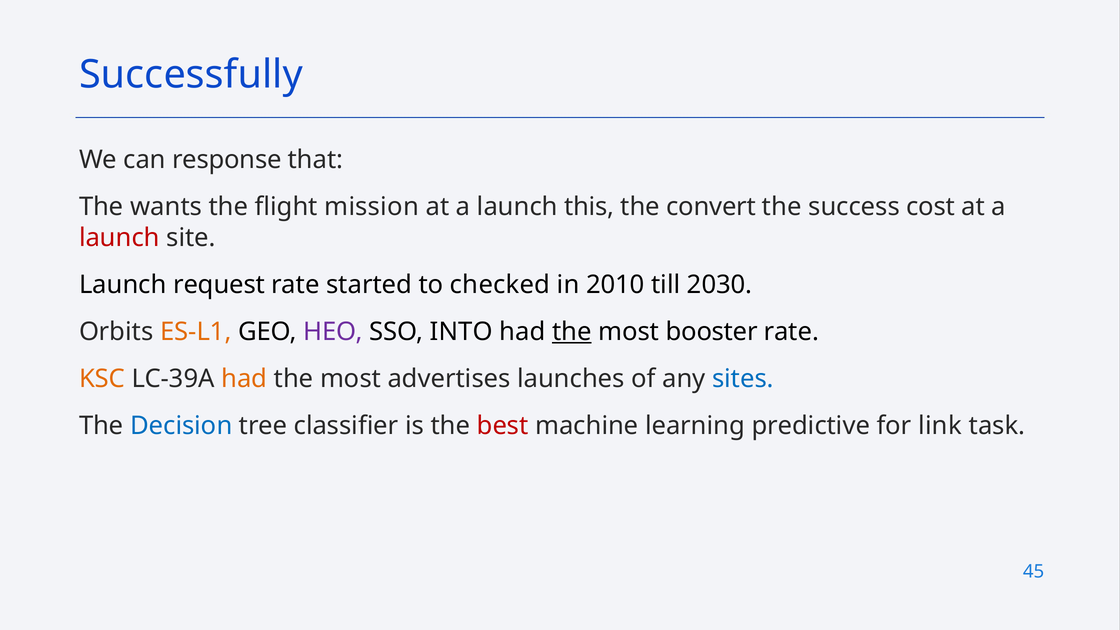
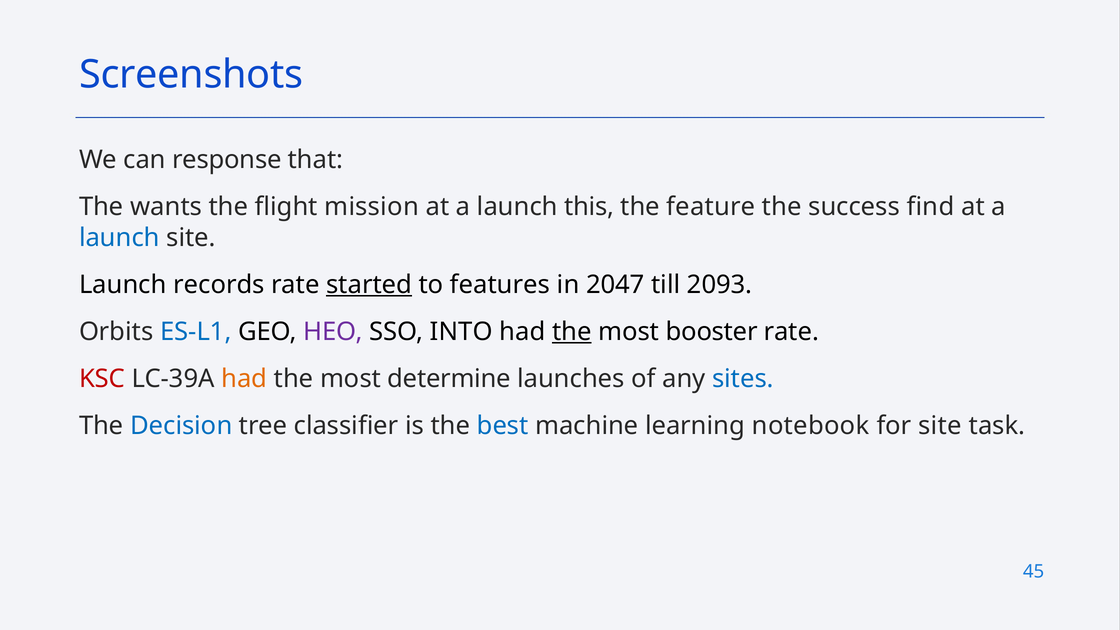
Successfully: Successfully -> Screenshots (191, 75)
convert: convert -> feature (711, 207)
cost: cost -> find (930, 207)
launch colour: red -> blue (119, 238)
request: request -> records (219, 285)
started underline: none -> present (369, 285)
checked: checked -> features (500, 285)
2010: 2010 -> 2047 (615, 285)
2030: 2030 -> 2093 (720, 285)
ES-L1 colour: orange -> blue (196, 332)
KSC colour: orange -> red (102, 379)
advertises: advertises -> determine (449, 379)
best colour: red -> blue (503, 426)
predictive: predictive -> notebook (811, 426)
for link: link -> site (940, 426)
